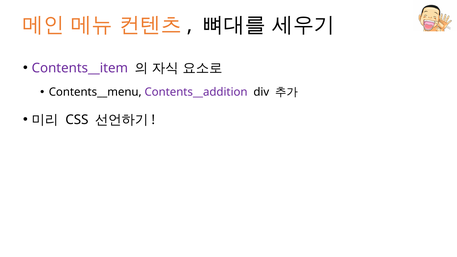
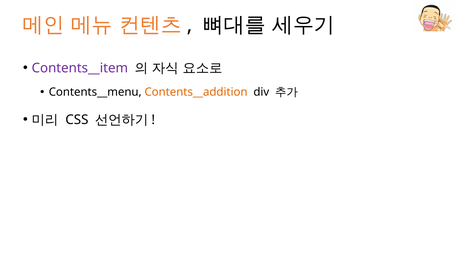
Contents__addition colour: purple -> orange (196, 92)
